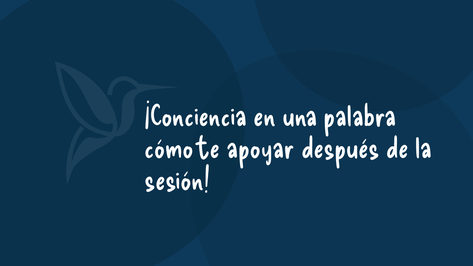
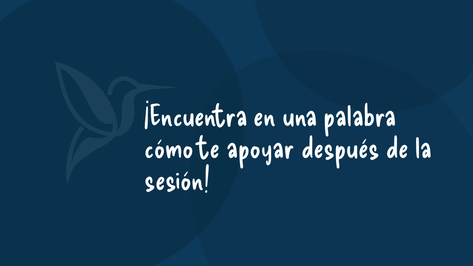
¡Conciencia: ¡Conciencia -> ¡Encuentra (196, 117)
